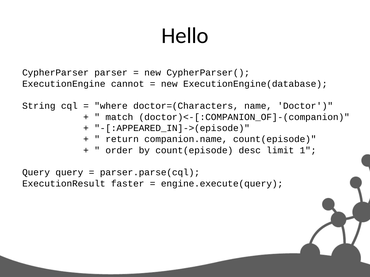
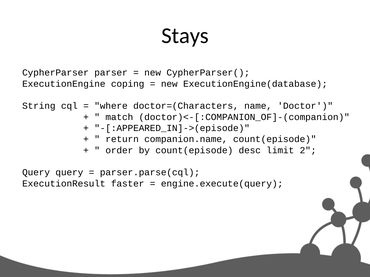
Hello: Hello -> Stays (185, 36)
cannot: cannot -> coping (128, 84)
1: 1 -> 2 (308, 150)
